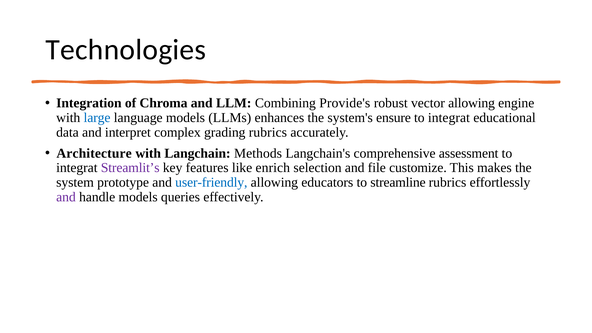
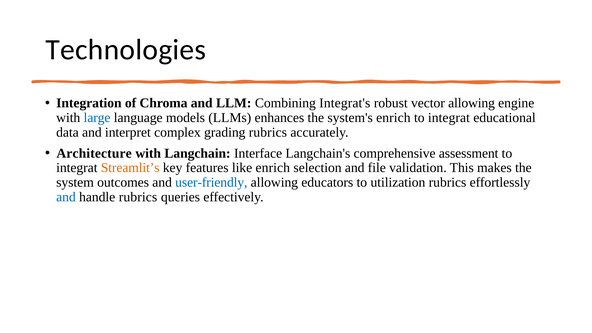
Provide's: Provide's -> Integrat's (345, 103)
system's ensure: ensure -> enrich (393, 118)
Methods: Methods -> Interface (258, 153)
Streamlit’s colour: purple -> orange (130, 168)
customize: customize -> validation (418, 168)
prototype: prototype -> outcomes (123, 182)
streamline: streamline -> utilization (398, 182)
and colour: purple -> blue (66, 197)
handle models: models -> rubrics (138, 197)
